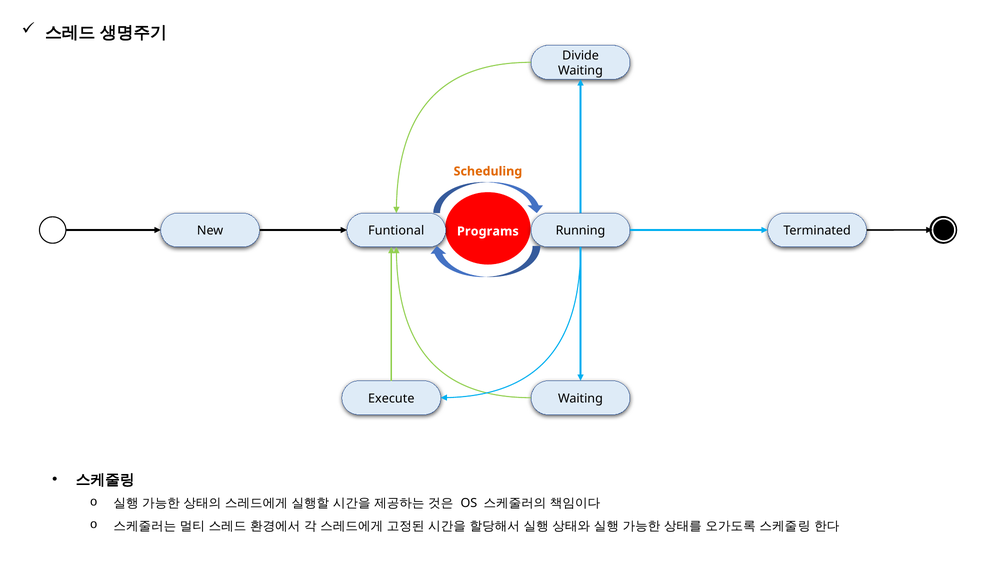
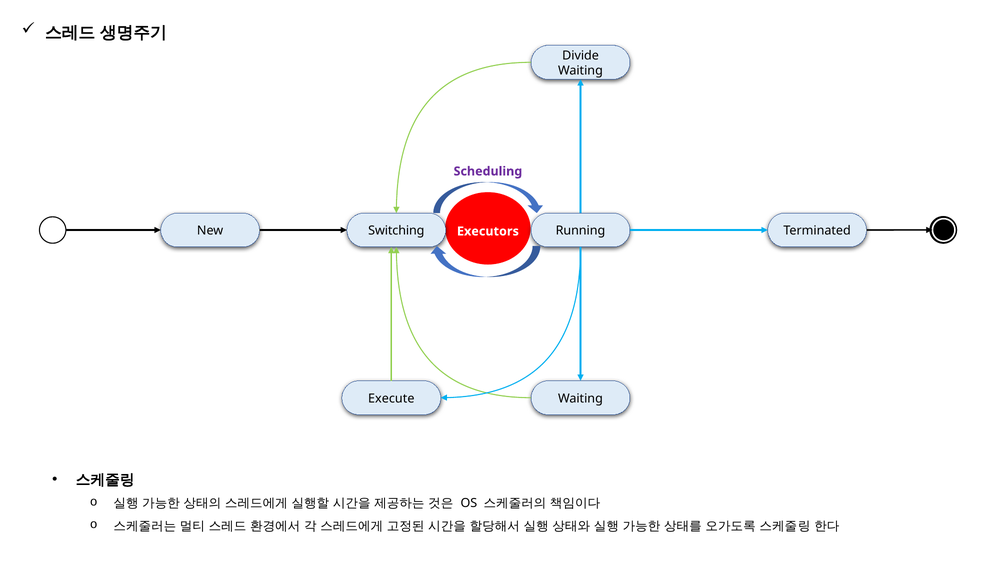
Scheduling colour: orange -> purple (488, 171)
Funtional: Funtional -> Switching (396, 231)
Programs: Programs -> Executors (488, 231)
